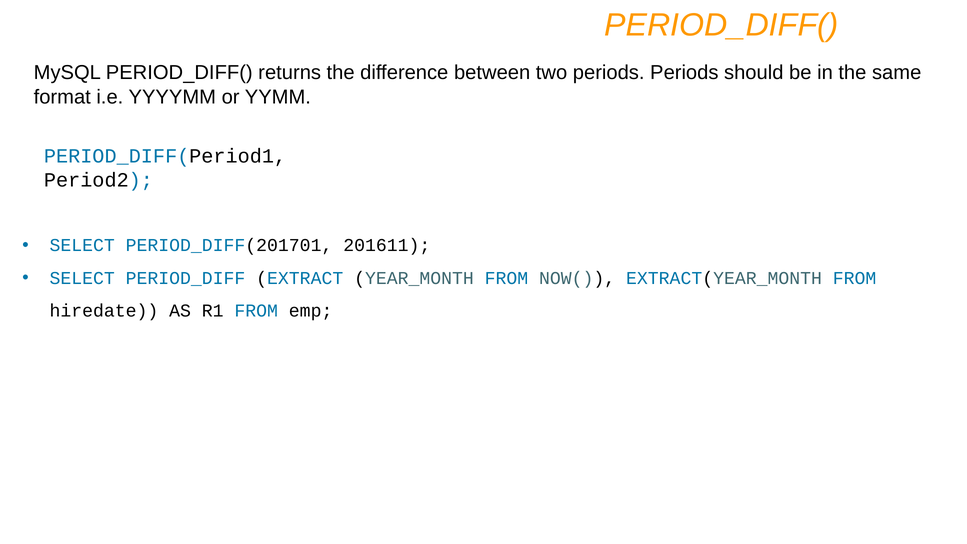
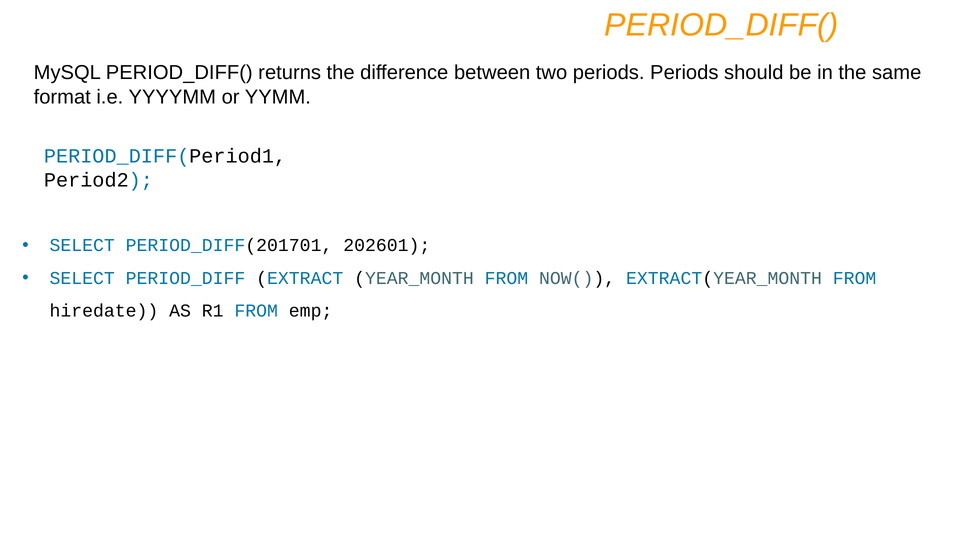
201611: 201611 -> 202601 (387, 245)
